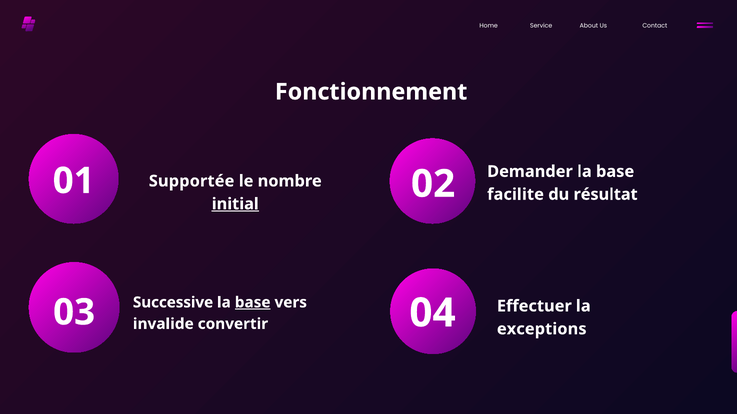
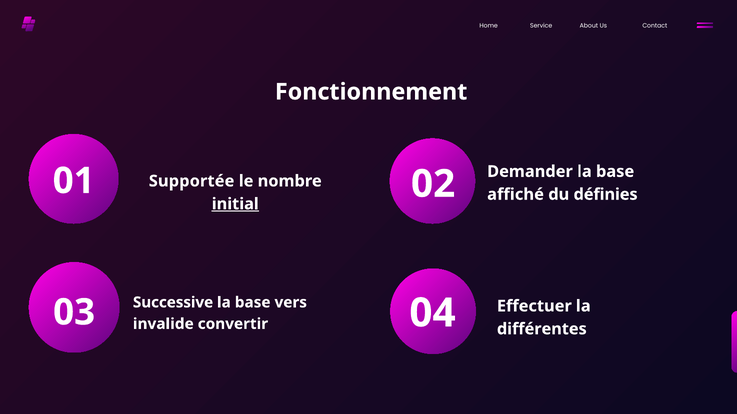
facilite: facilite -> affiché (516, 195)
résultat: résultat -> définies (606, 195)
base underline: present -> none (253, 303)
exceptions: exceptions -> différentes (542, 329)
